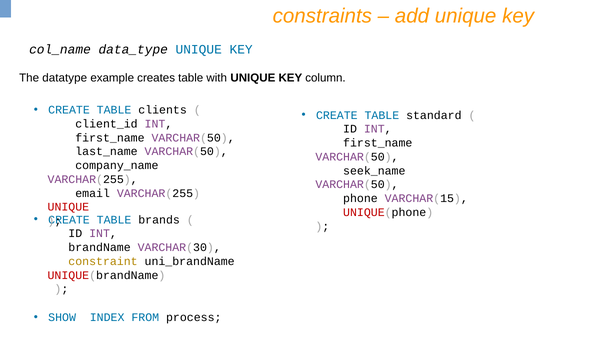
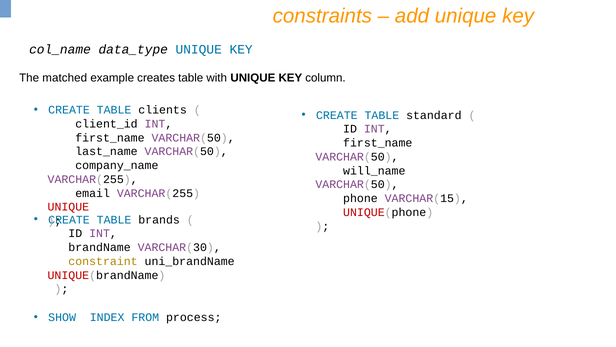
datatype: datatype -> matched (65, 78)
seek_name: seek_name -> will_name (374, 170)
